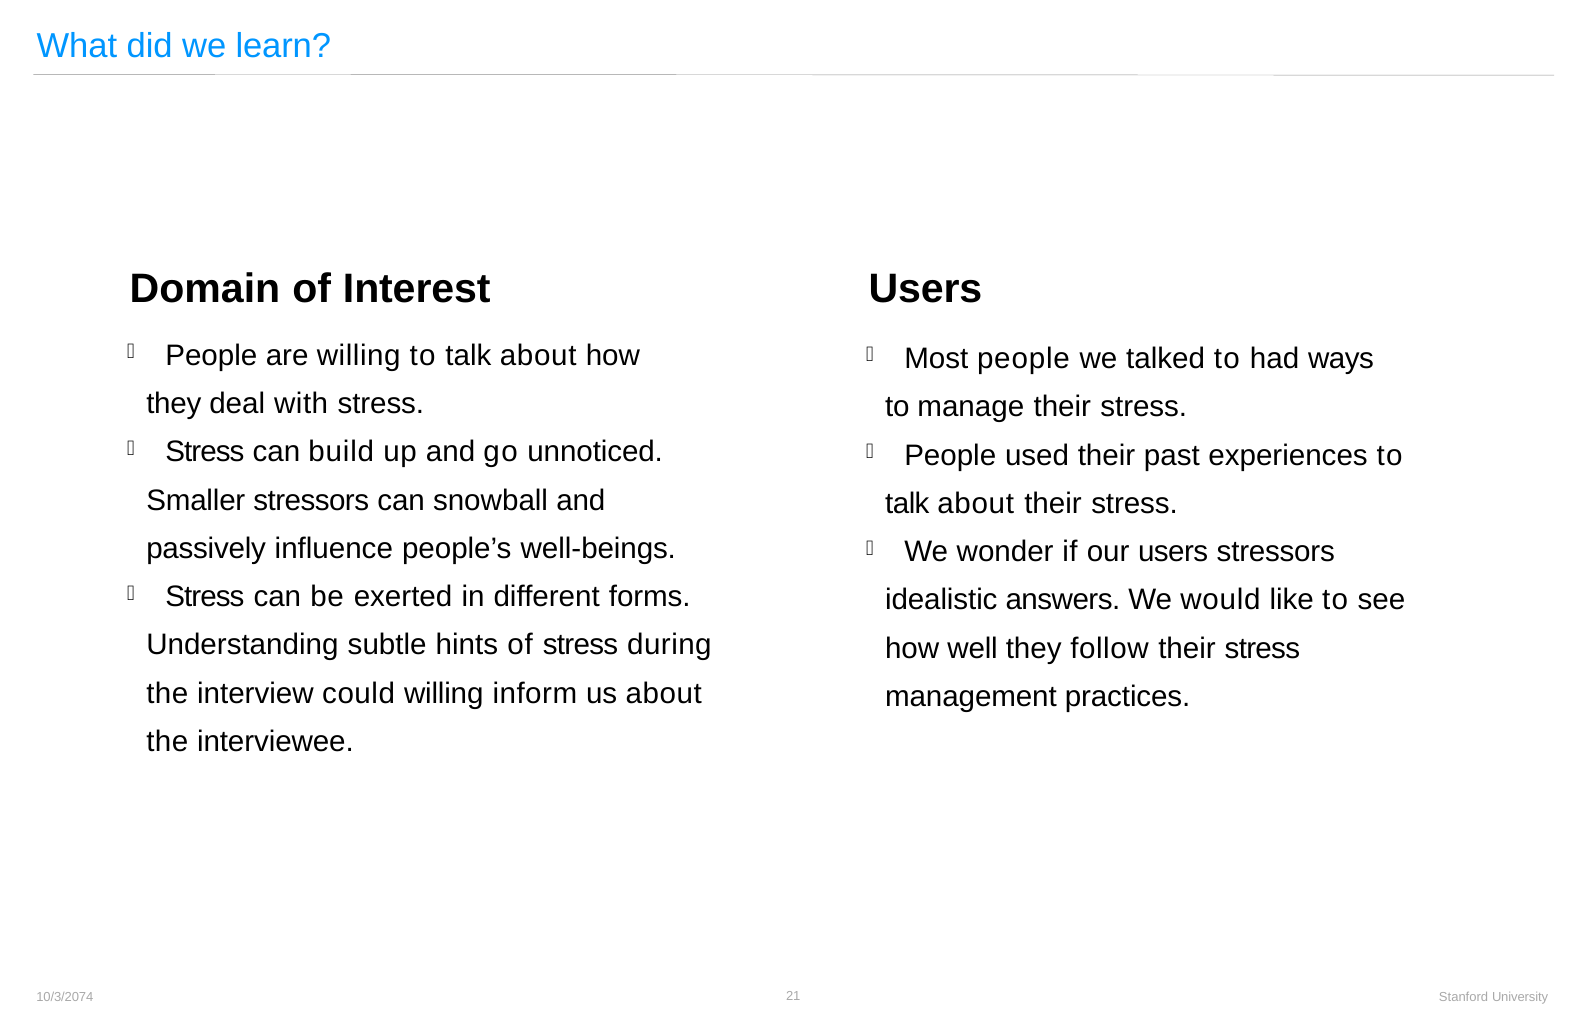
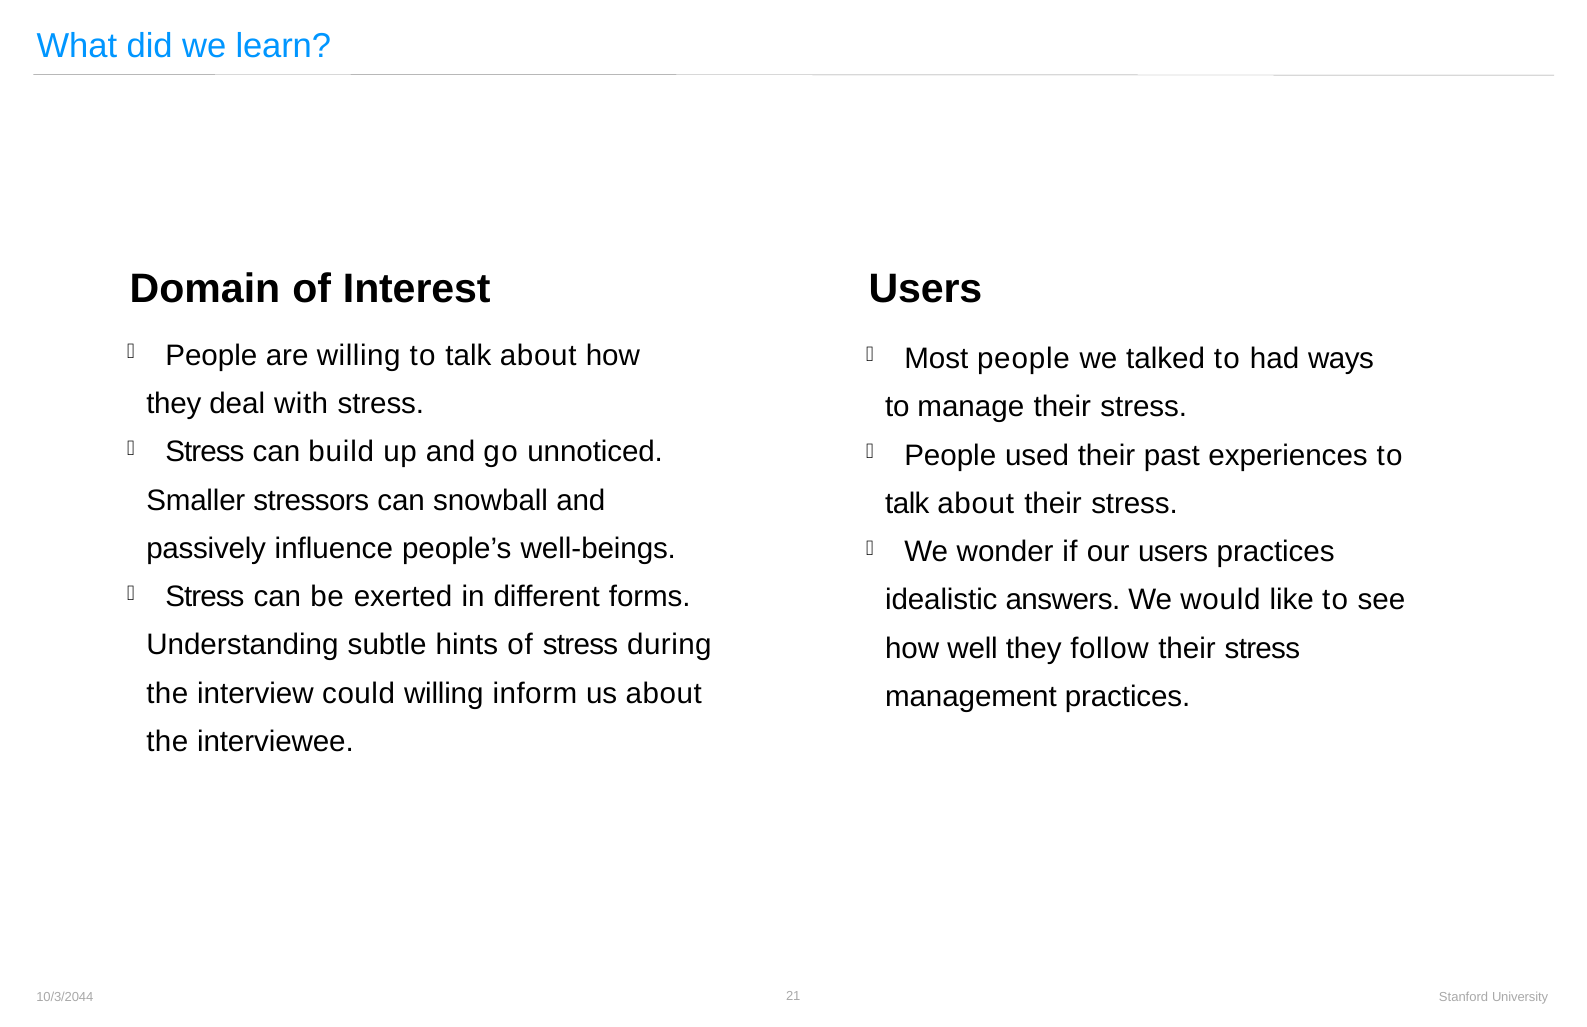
users stressors: stressors -> practices (1276, 552)
10/3/2074: 10/3/2074 -> 10/3/2044 (65, 997)
